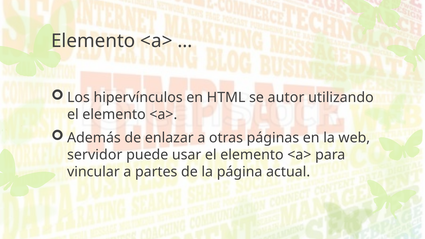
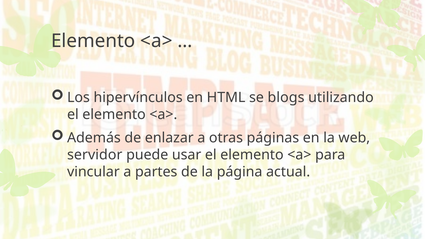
autor: autor -> blogs (286, 97)
